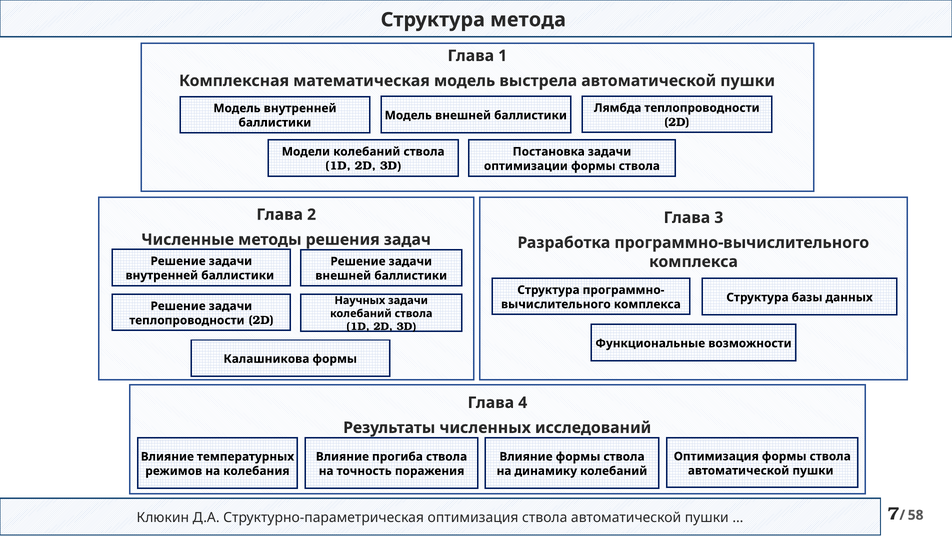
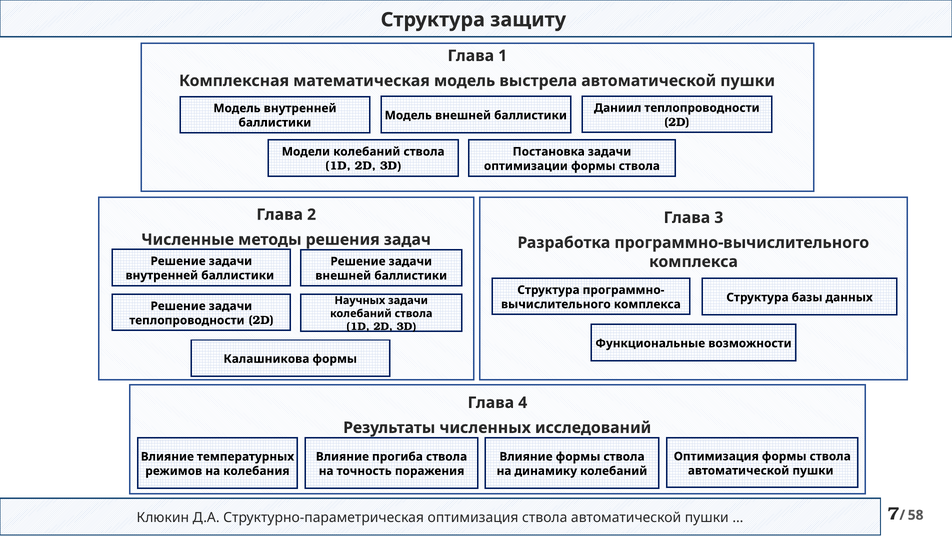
метода: метода -> защиту (528, 20)
Лямбда: Лямбда -> Даниил (618, 108)
